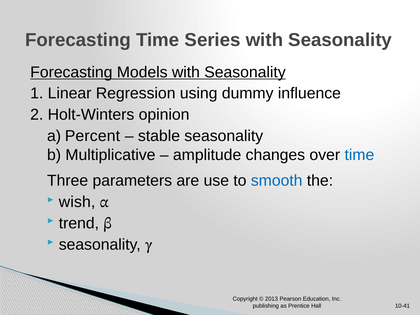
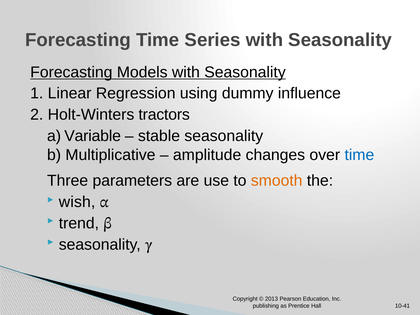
opinion: opinion -> tractors (164, 115)
Percent: Percent -> Variable (93, 136)
smooth colour: blue -> orange (277, 181)
